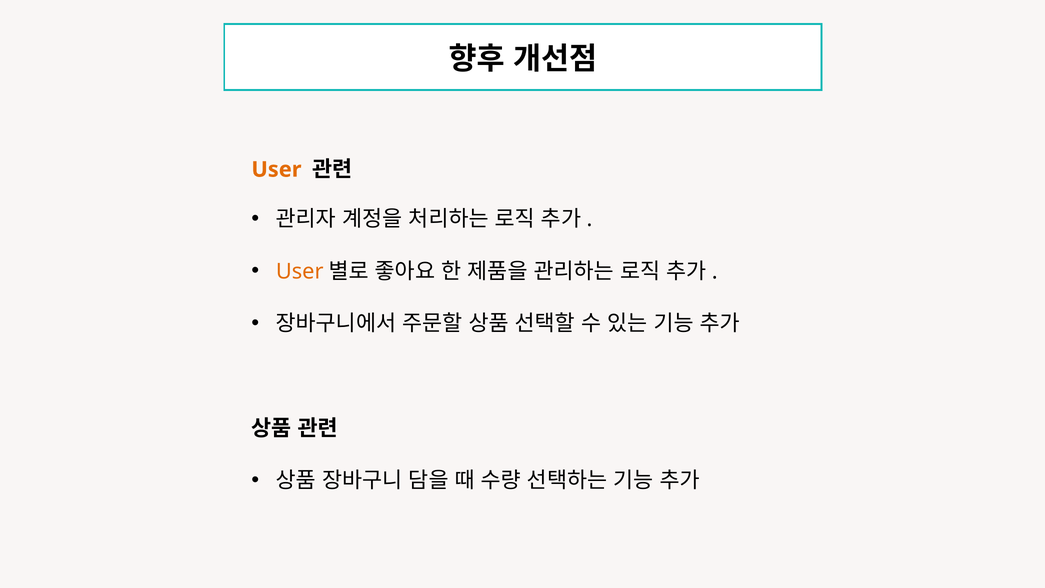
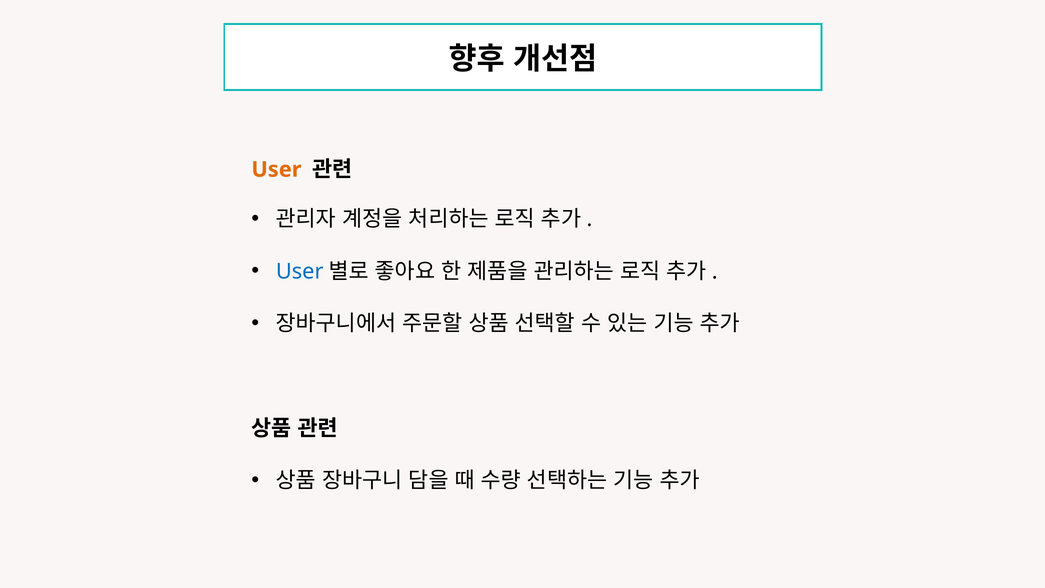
User colour: orange -> blue (300, 271)
